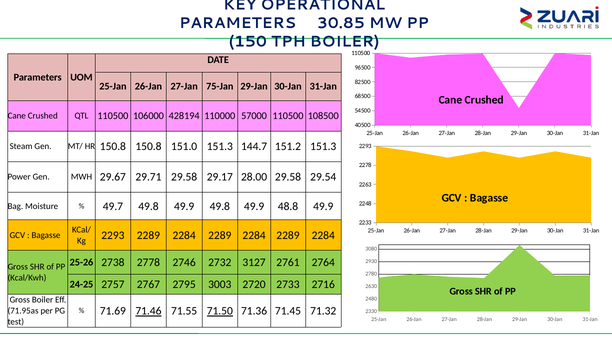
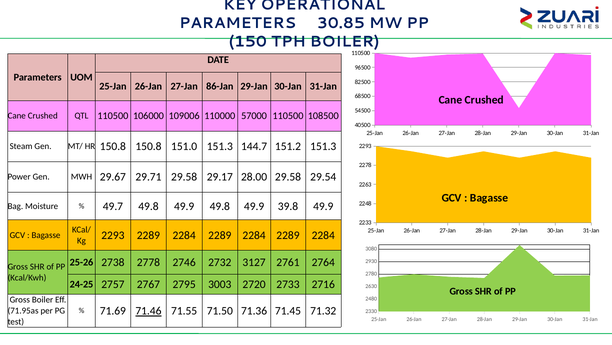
75-Jan: 75-Jan -> 86-Jan (220, 86)
428194: 428194 -> 109006 (184, 116)
48.8: 48.8 -> 39.8 (288, 206)
71.50 underline: present -> none (220, 310)
